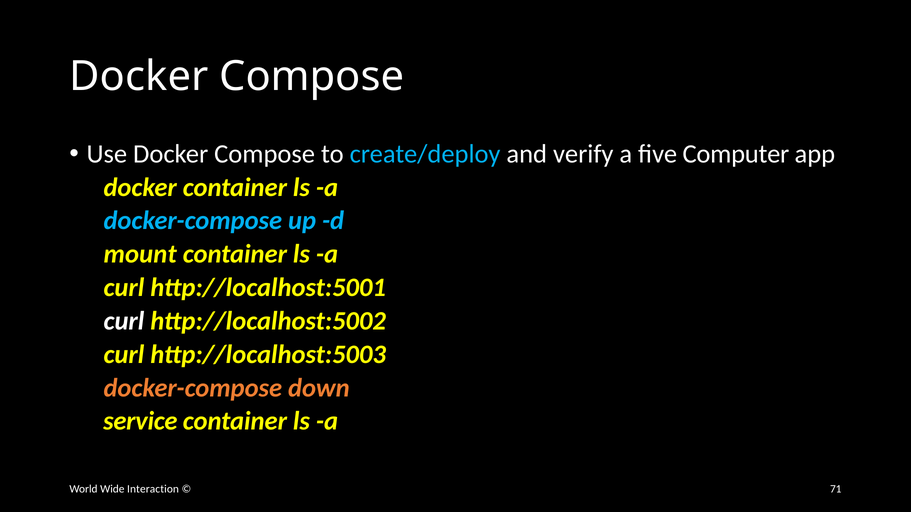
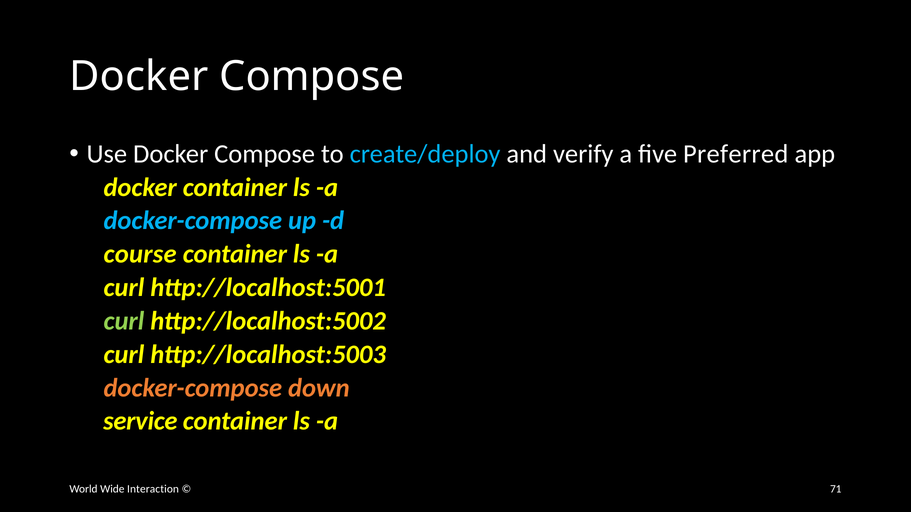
Computer: Computer -> Preferred (736, 154)
mount: mount -> course (140, 254)
curl colour: white -> light green (124, 321)
